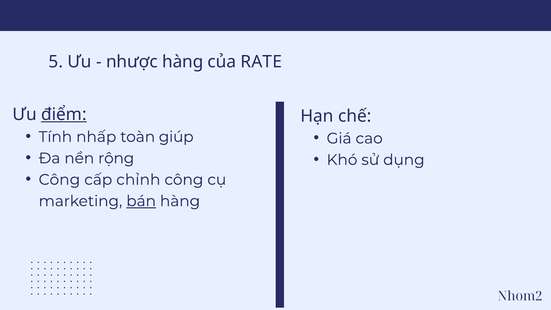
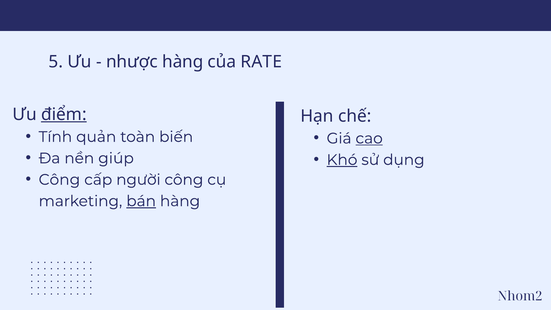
nhấp: nhấp -> quản (96, 137)
giúp: giúp -> biến (176, 137)
cao underline: none -> present (369, 138)
rộng: rộng -> giúp (116, 158)
Khó underline: none -> present (342, 160)
chỉnh: chỉnh -> người (138, 180)
